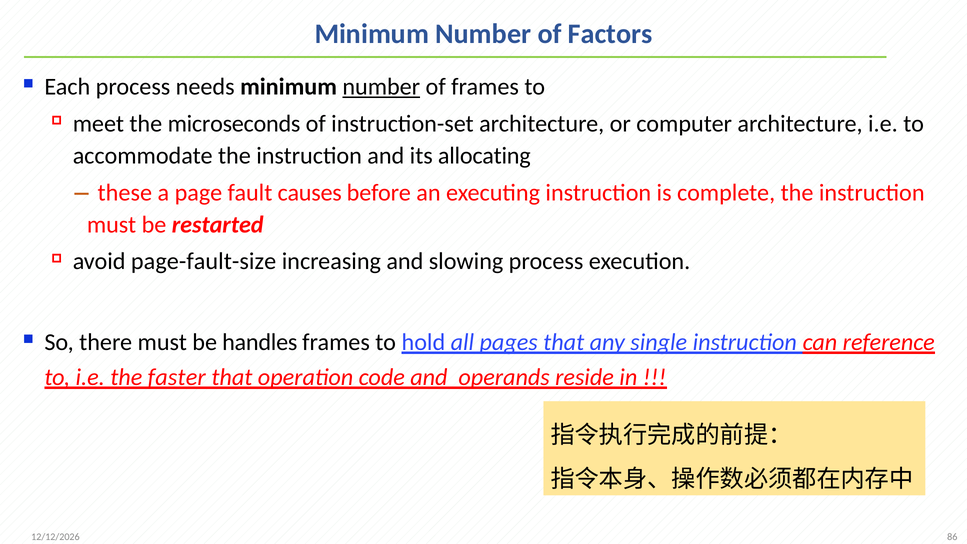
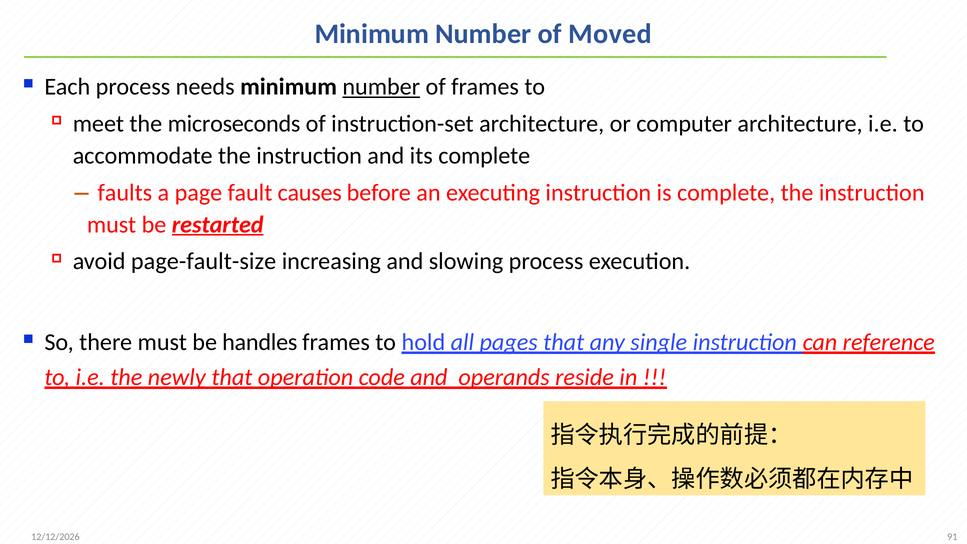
Factors: Factors -> Moved (610, 34)
its allocating: allocating -> complete (484, 156)
these: these -> faults (125, 193)
restarted underline: none -> present (218, 225)
faster: faster -> newly (177, 377)
86: 86 -> 91 (952, 537)
